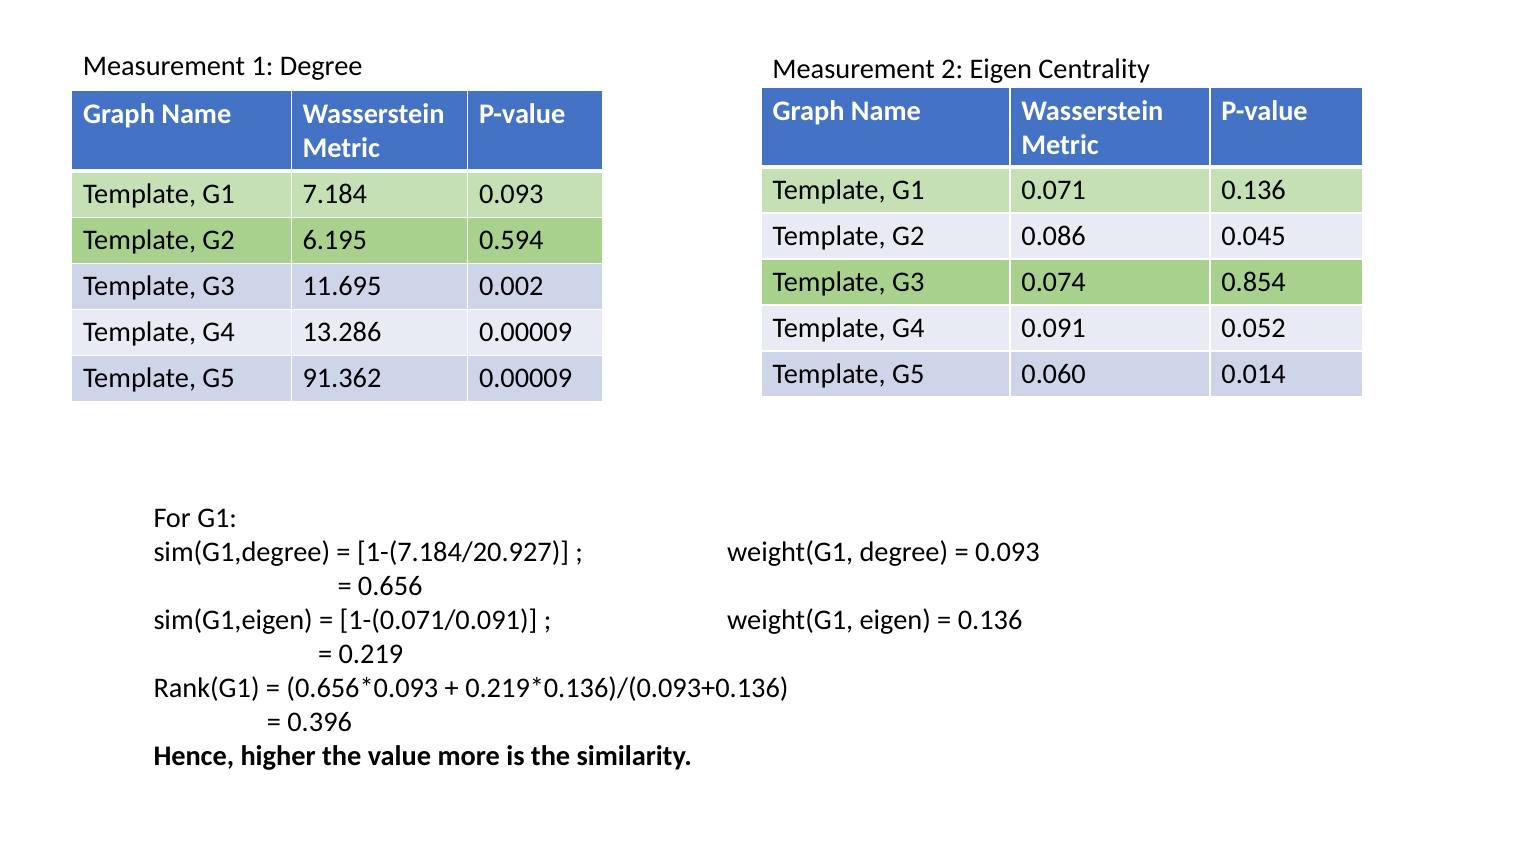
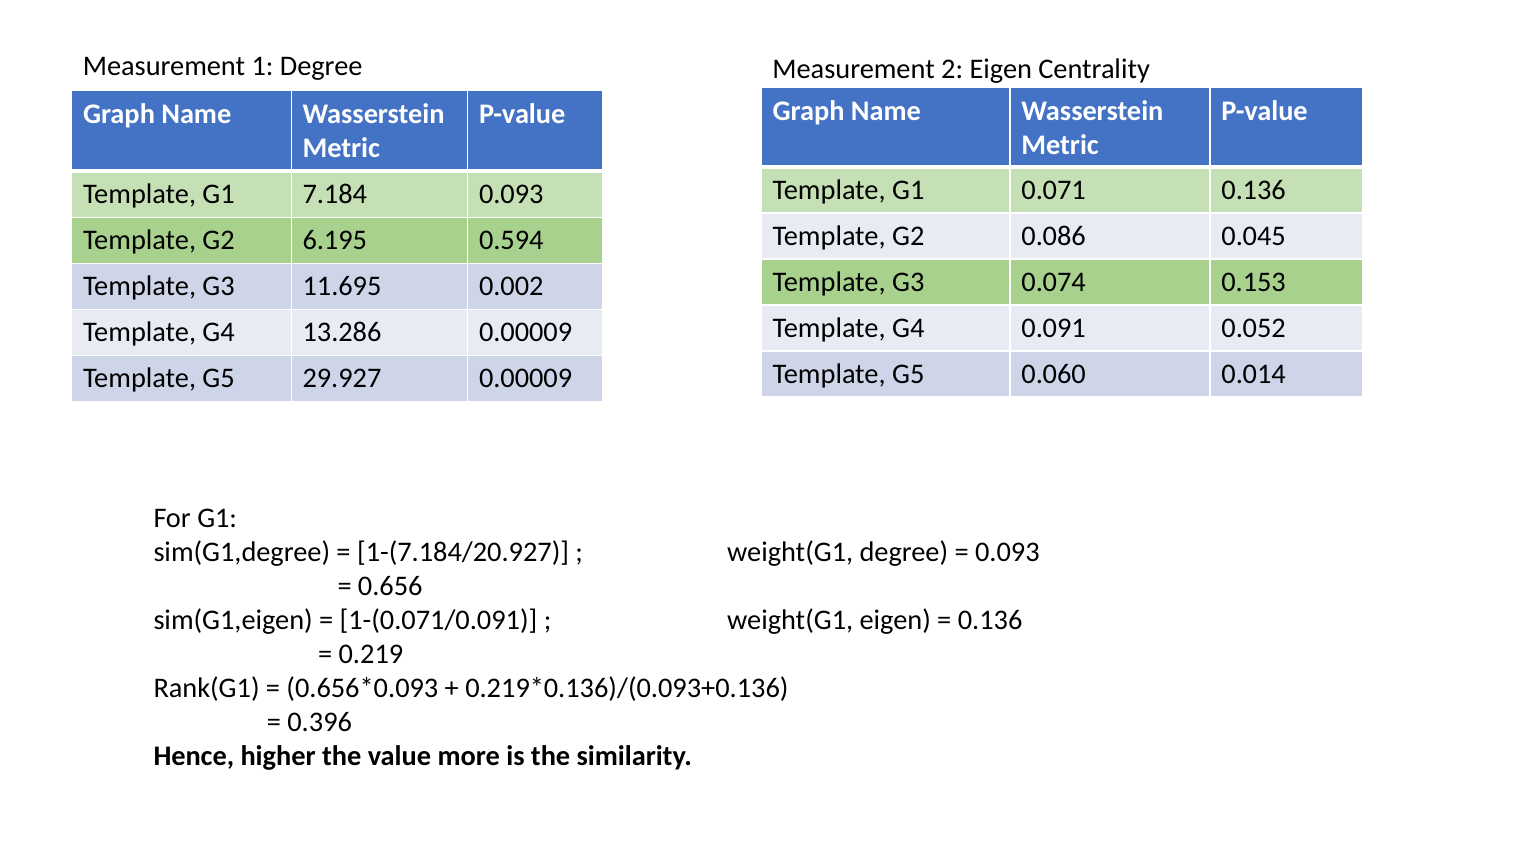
0.854: 0.854 -> 0.153 (1254, 282)
91.362: 91.362 -> 29.927 (342, 379)
